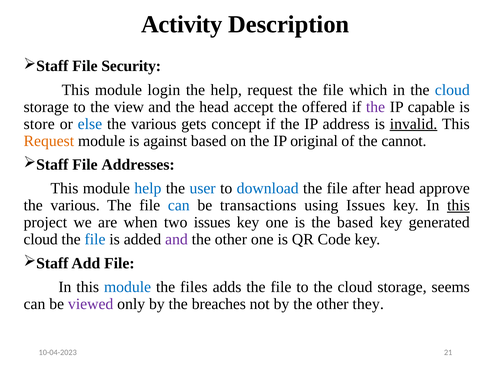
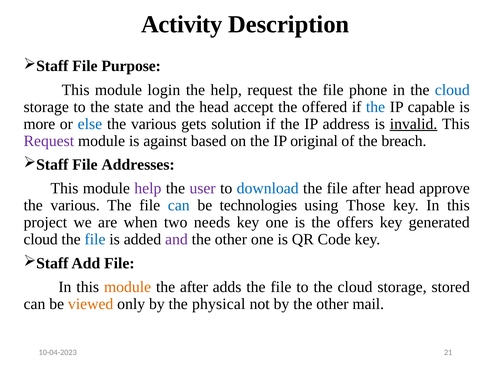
Security: Security -> Purpose (131, 66)
which: which -> phone (368, 90)
view: view -> state (129, 107)
the colour: purple -> blue (376, 107)
store: store -> more (39, 124)
concept: concept -> solution (236, 124)
Request colour: orange -> purple (49, 141)
cannot: cannot -> breach (404, 141)
help colour: blue -> purple (148, 188)
user colour: blue -> purple (203, 188)
transactions: transactions -> technologies (258, 205)
using Issues: Issues -> Those (366, 205)
this underline: present -> none (458, 205)
two issues: issues -> needs (212, 222)
the based: based -> offers (355, 222)
module colour: blue -> orange (128, 286)
the files: files -> after (194, 286)
seems: seems -> stored (451, 286)
viewed colour: purple -> orange (91, 303)
breaches: breaches -> physical (219, 303)
they: they -> mail (368, 303)
